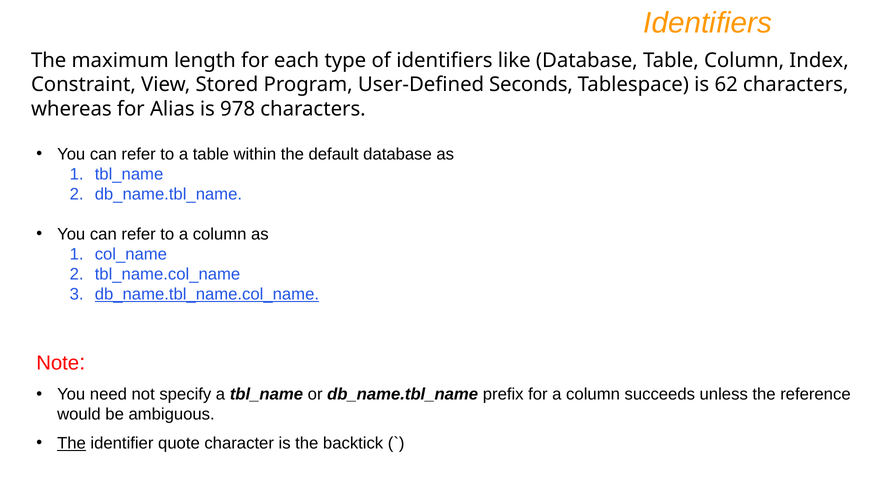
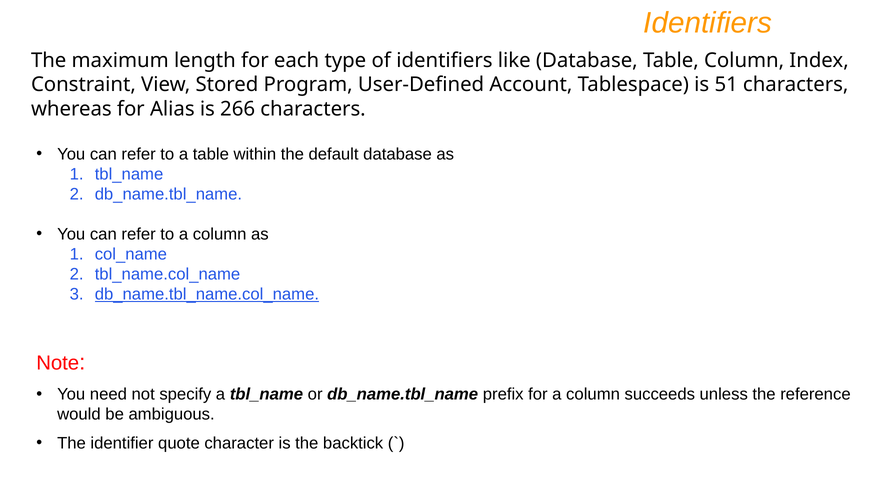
Seconds: Seconds -> Account (531, 85)
62: 62 -> 51 (726, 85)
978: 978 -> 266 (238, 109)
The underline: present -> none (72, 444)
